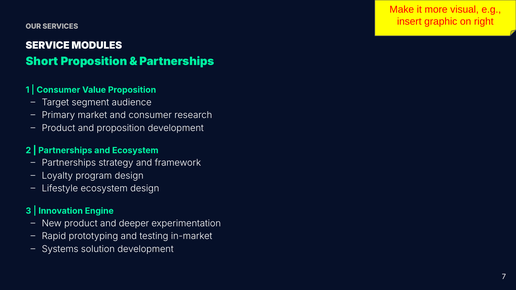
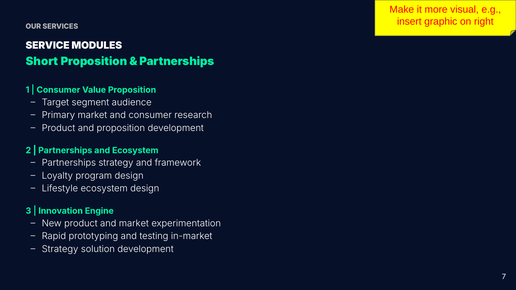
and deeper: deeper -> market (134, 224)
Systems: Systems -> Strategy (60, 249)
